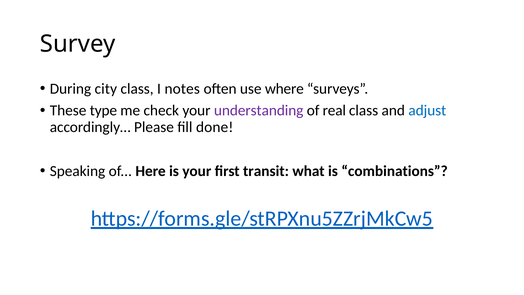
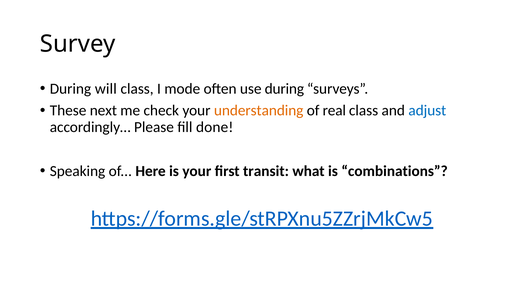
city: city -> will (106, 89)
notes: notes -> mode (182, 89)
use where: where -> during (284, 89)
type: type -> next (103, 111)
understanding colour: purple -> orange (259, 111)
